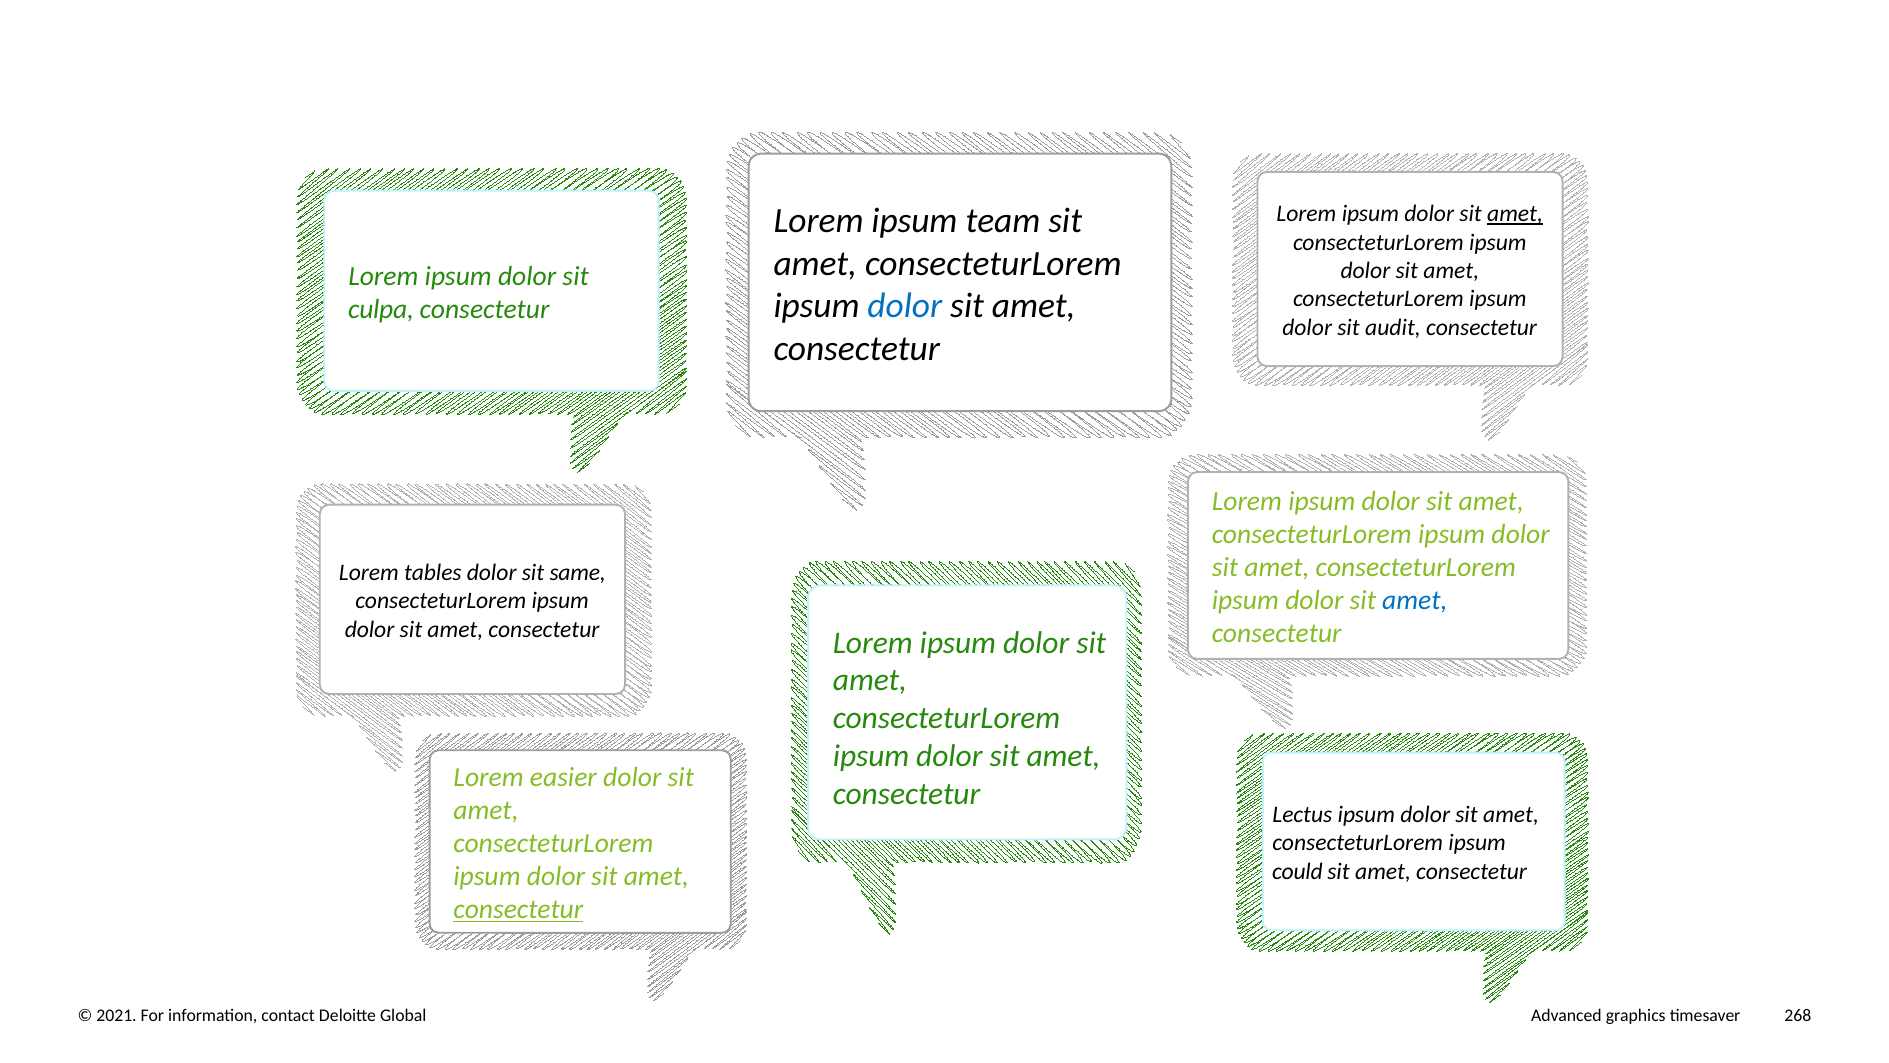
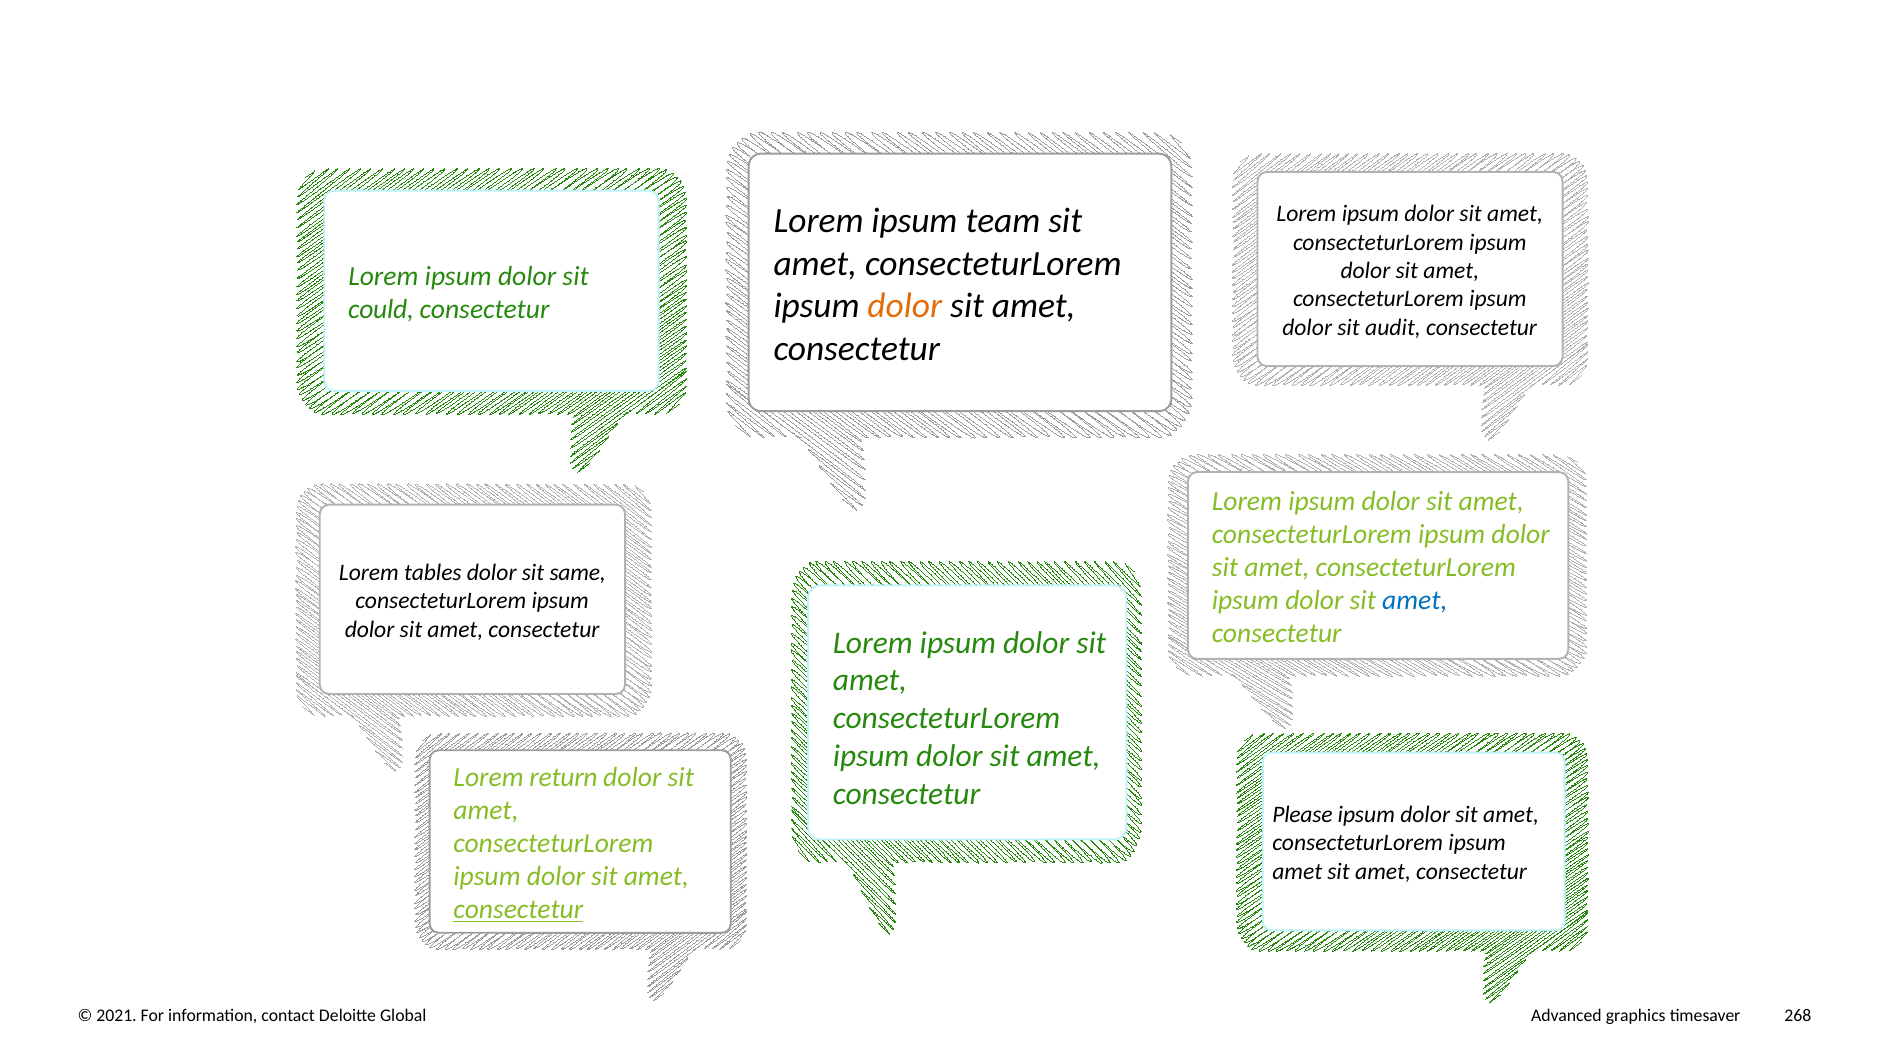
amet underline: present -> none (1515, 214)
dolor colour: blue -> orange (905, 306)
culpa: culpa -> could (381, 309)
easier: easier -> return (564, 777)
Lectus: Lectus -> Please (1302, 814)
could: could -> amet (1297, 871)
